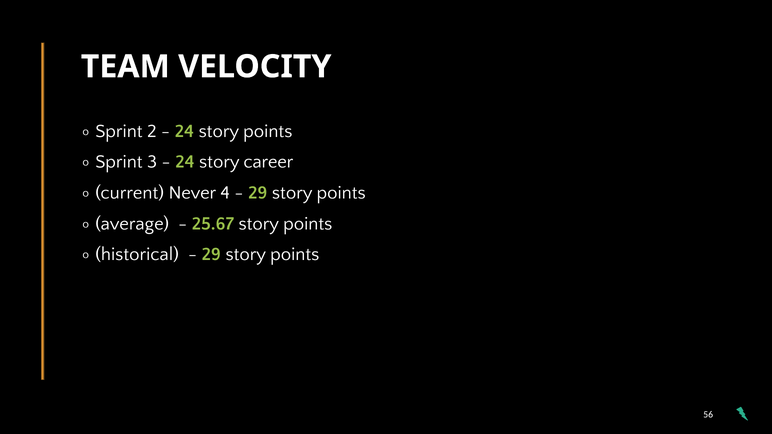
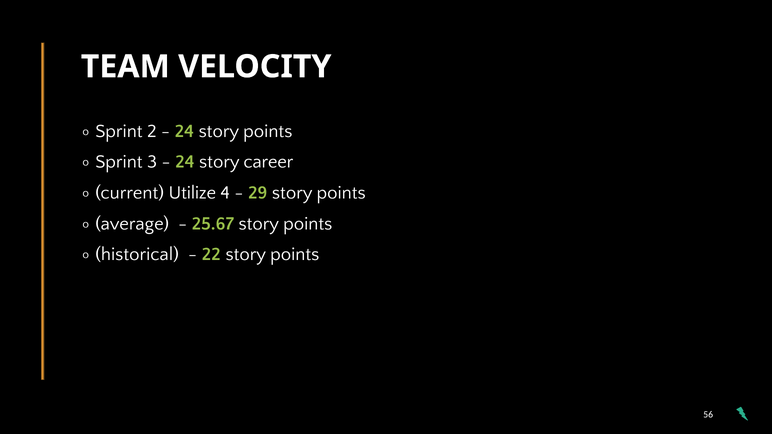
Never: Never -> Utilize (192, 193)
29: 29 -> 22 (211, 254)
